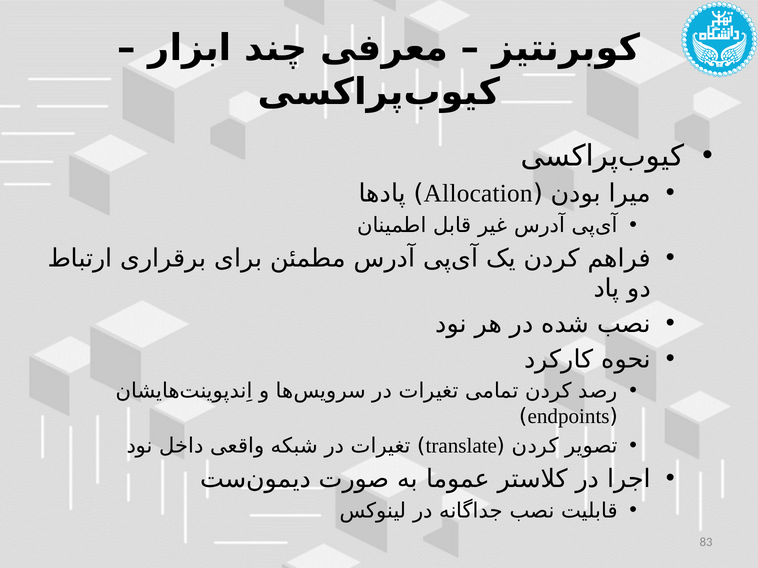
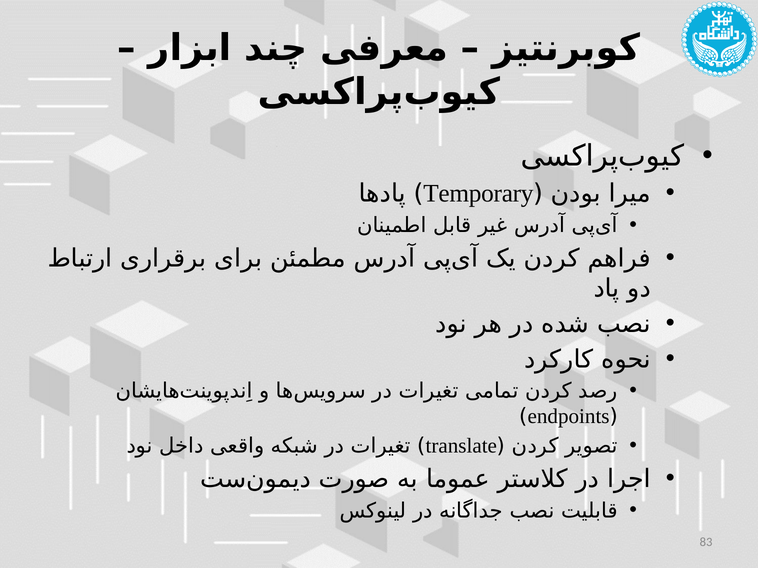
Allocation: Allocation -> Temporary (478, 194)
